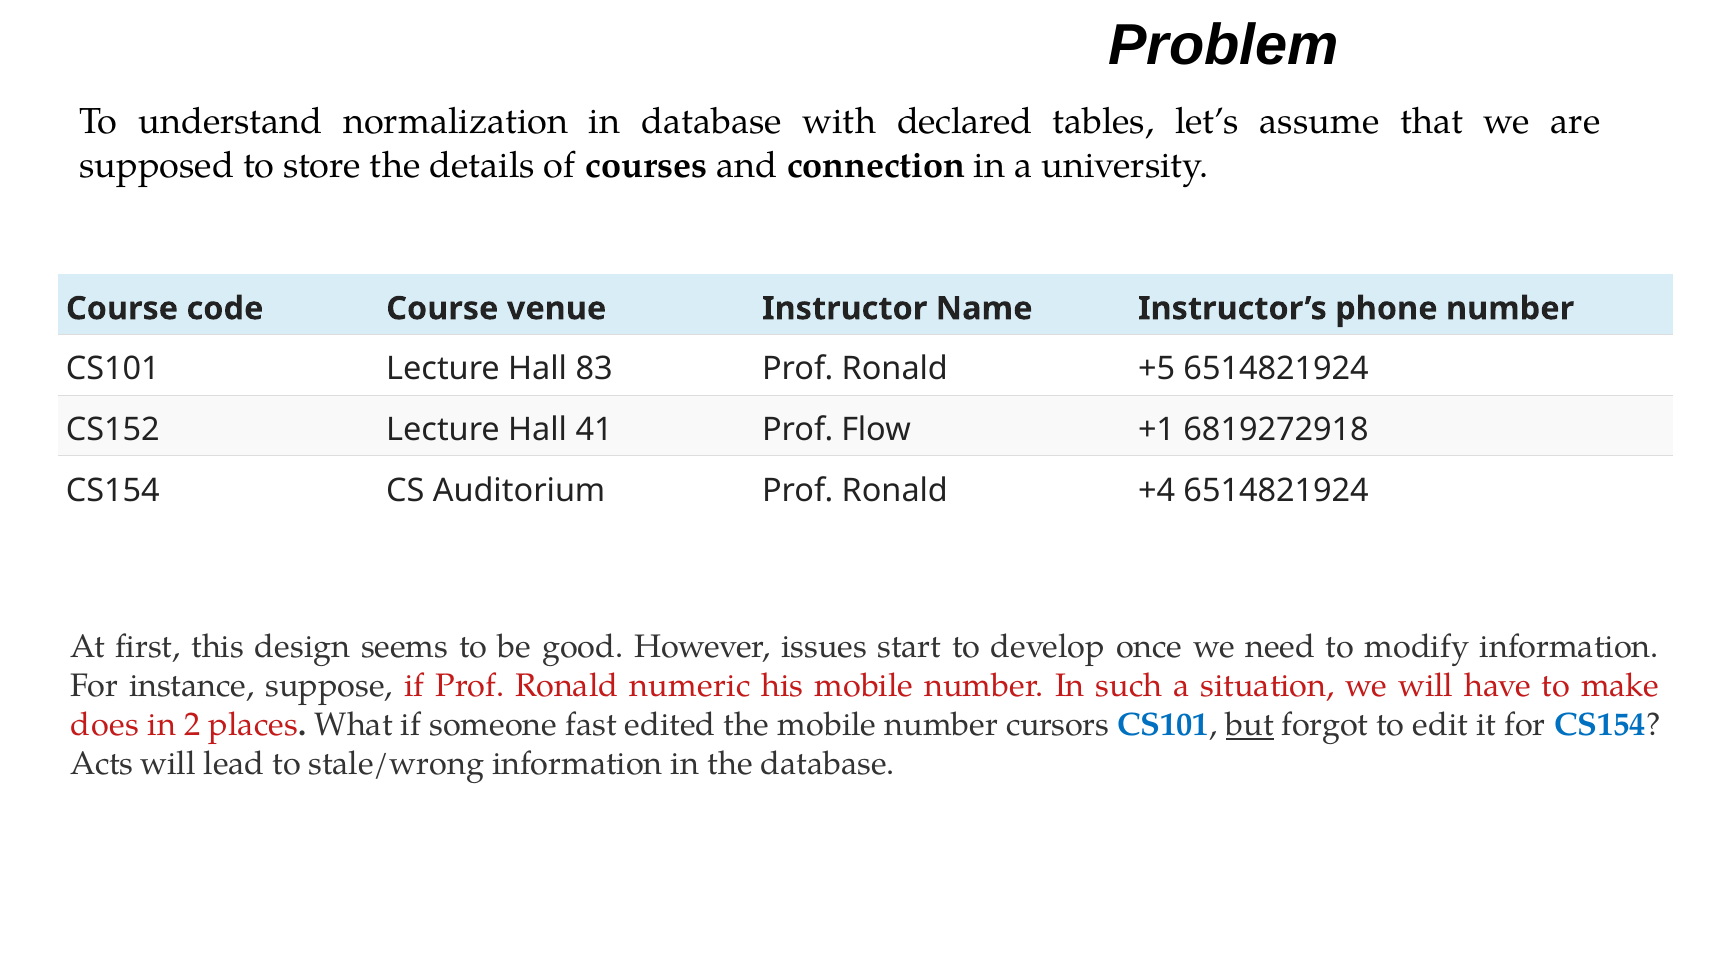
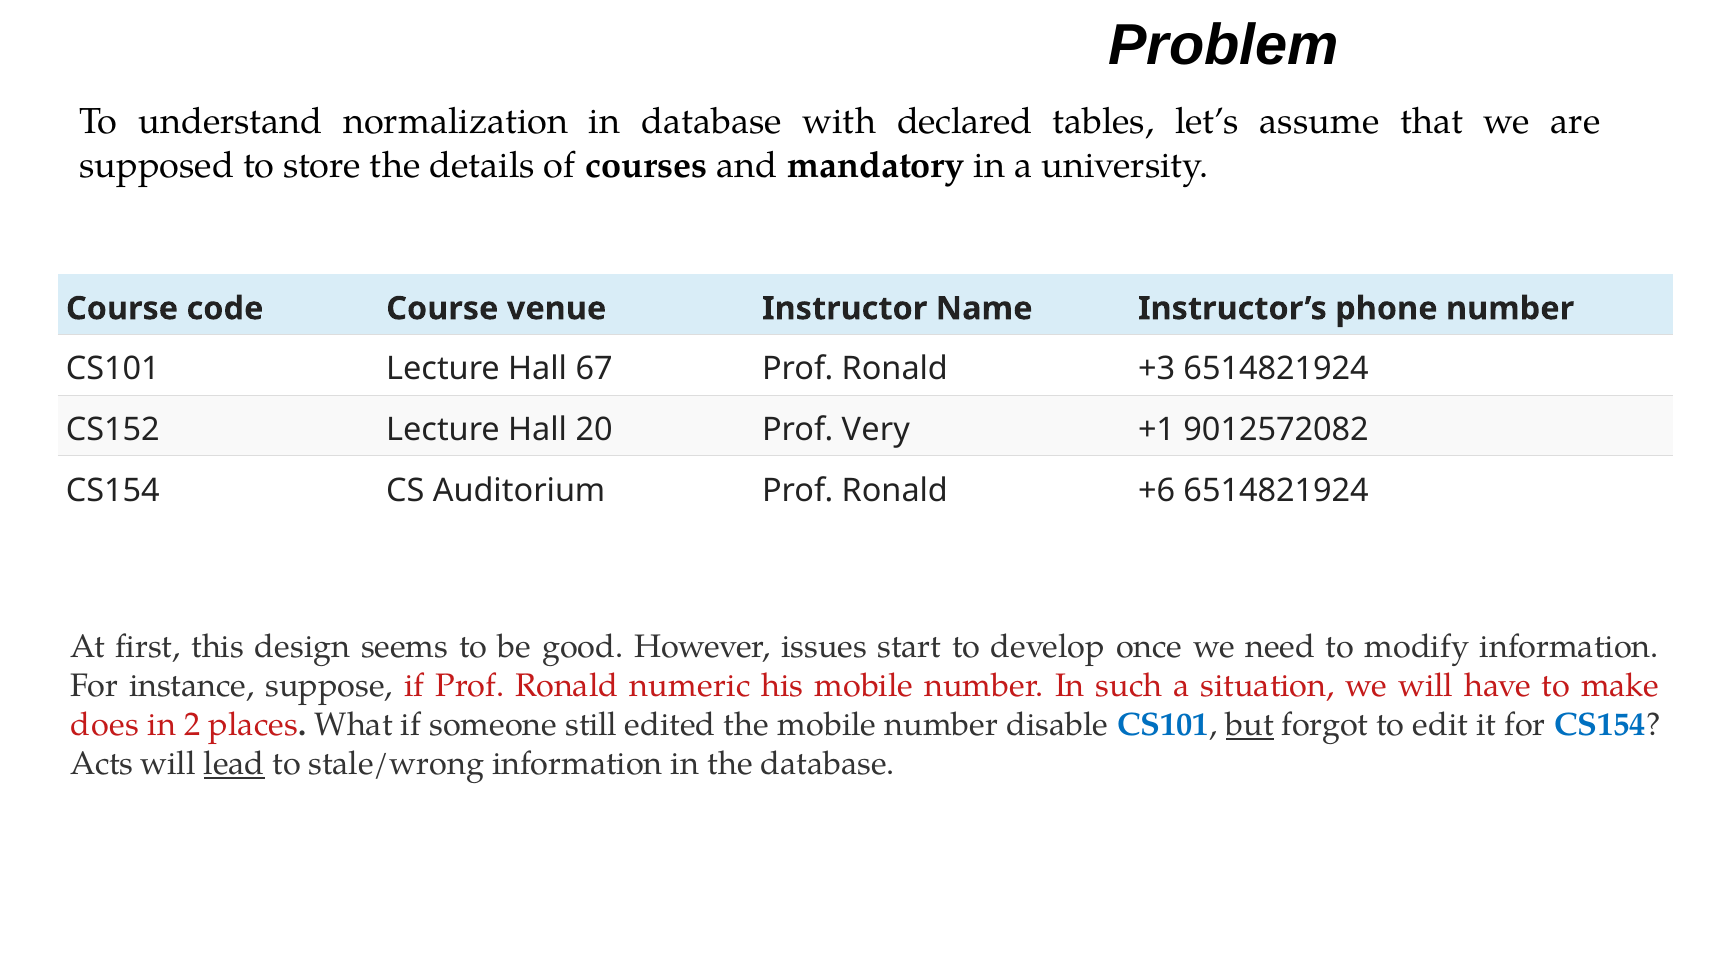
connection: connection -> mandatory (876, 165)
83: 83 -> 67 (594, 369)
+5: +5 -> +3 (1157, 369)
41: 41 -> 20 (594, 430)
Flow: Flow -> Very (876, 430)
6819272918: 6819272918 -> 9012572082 (1276, 430)
+4: +4 -> +6 (1157, 490)
fast: fast -> still (591, 725)
cursors: cursors -> disable (1057, 725)
lead underline: none -> present (234, 764)
